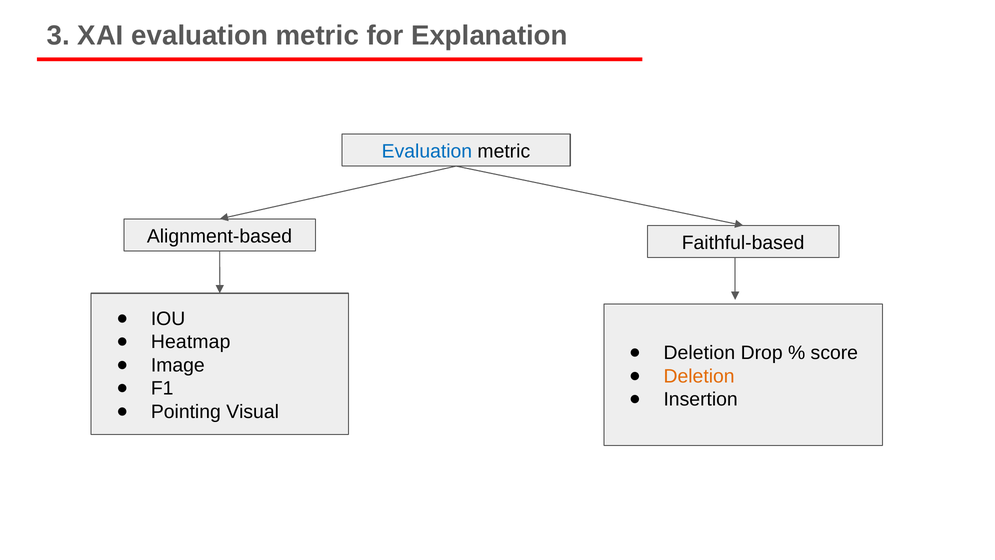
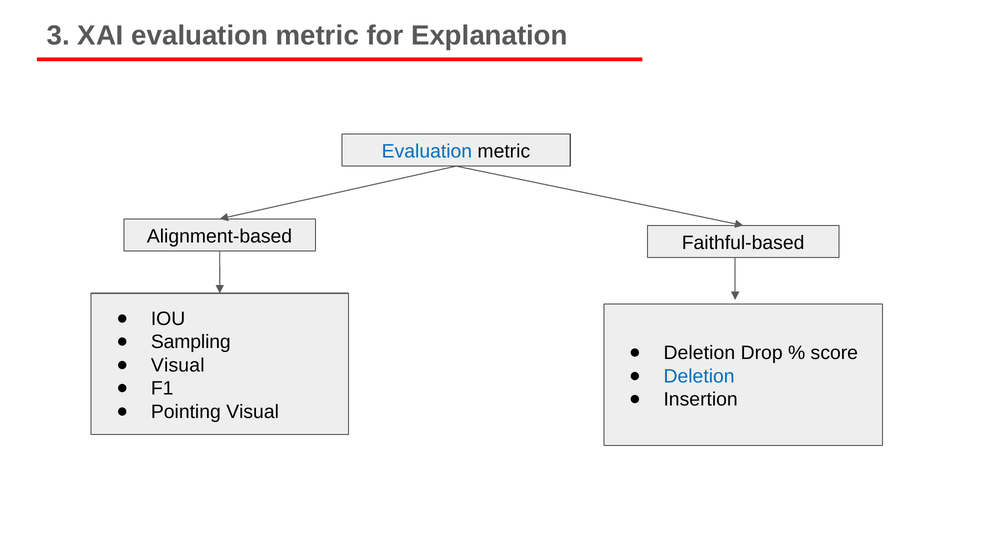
Heatmap: Heatmap -> Sampling (191, 342)
Image: Image -> Visual (178, 365)
Deletion colour: orange -> blue (699, 376)
